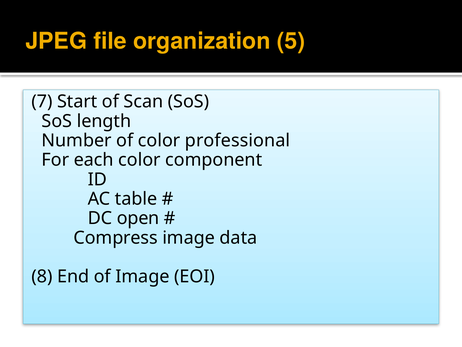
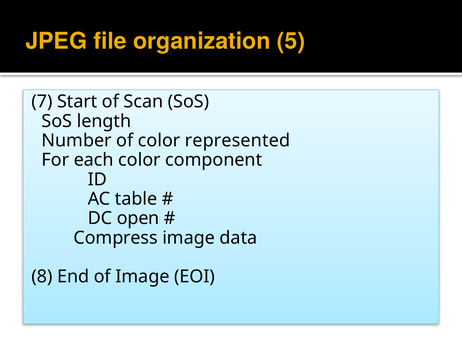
professional: professional -> represented (238, 140)
